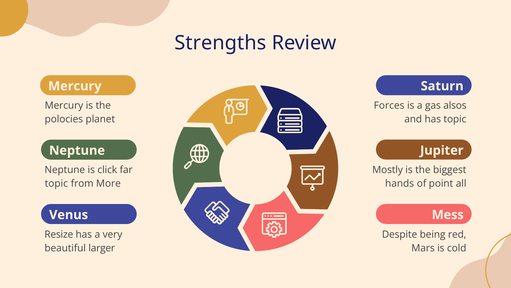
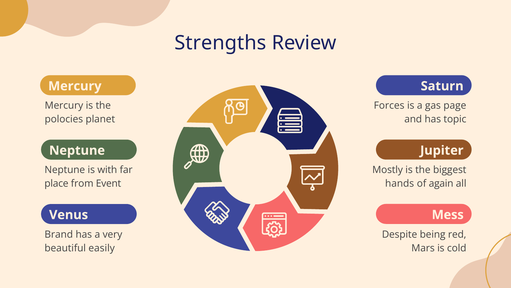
alsos: alsos -> page (455, 105)
click: click -> with (107, 170)
point: point -> again (441, 183)
topic: topic -> place (56, 183)
More: More -> Event (109, 183)
Resize: Resize -> Brand (59, 234)
larger: larger -> easily (102, 248)
